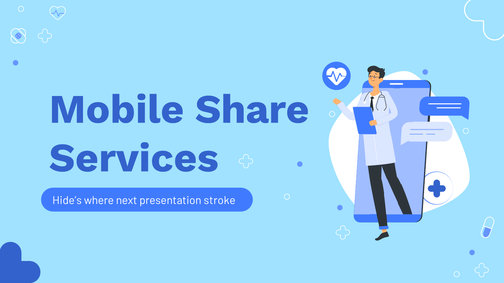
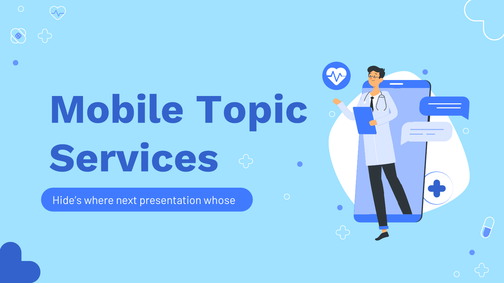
Share: Share -> Topic (252, 110)
stroke: stroke -> whose (220, 201)
